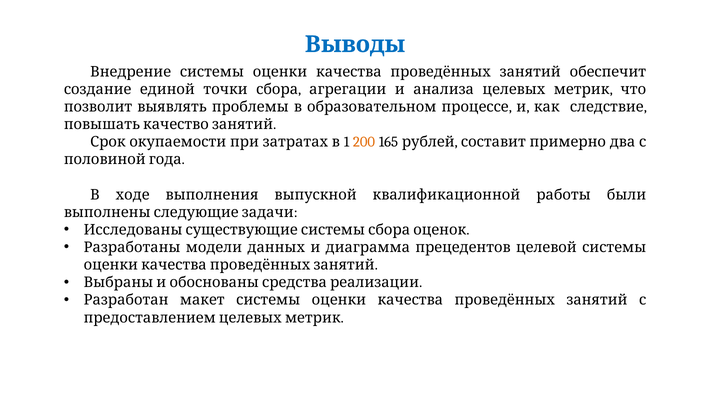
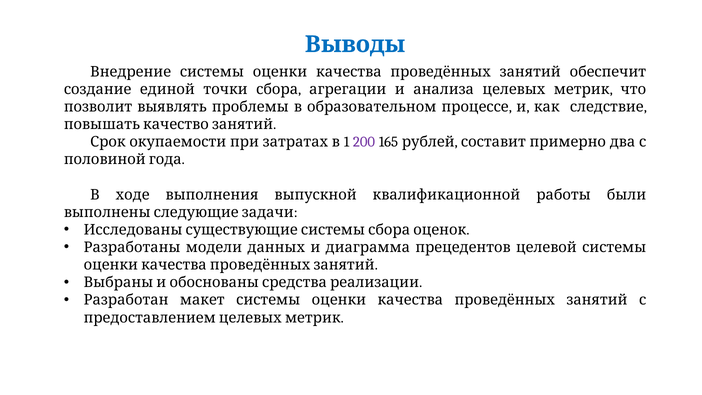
200 colour: orange -> purple (364, 142)
